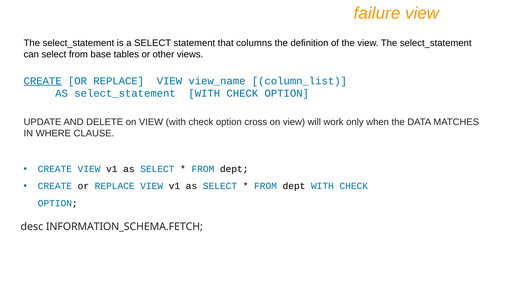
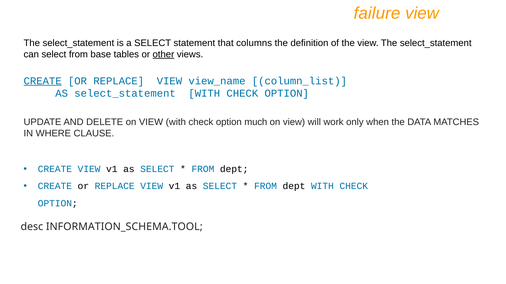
other underline: none -> present (163, 54)
cross: cross -> much (256, 122)
INFORMATION_SCHEMA.FETCH: INFORMATION_SCHEMA.FETCH -> INFORMATION_SCHEMA.TOOL (124, 227)
